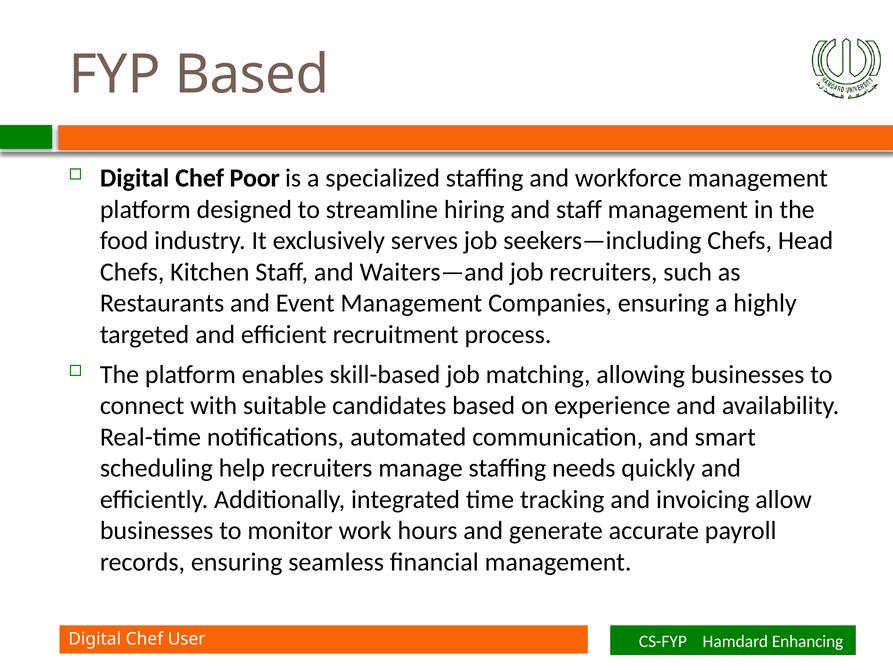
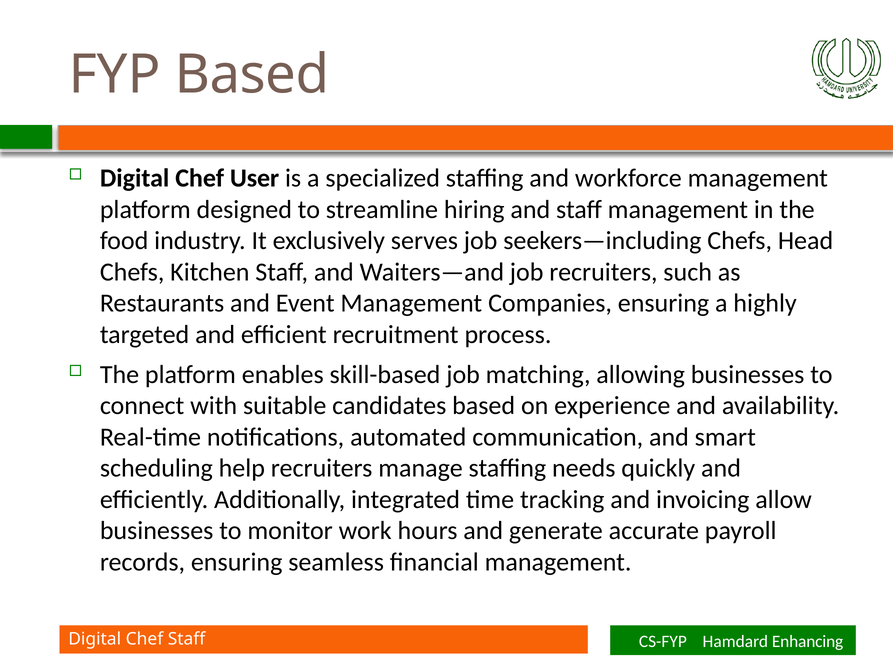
Poor: Poor -> User (255, 178)
Chef User: User -> Staff (187, 639)
